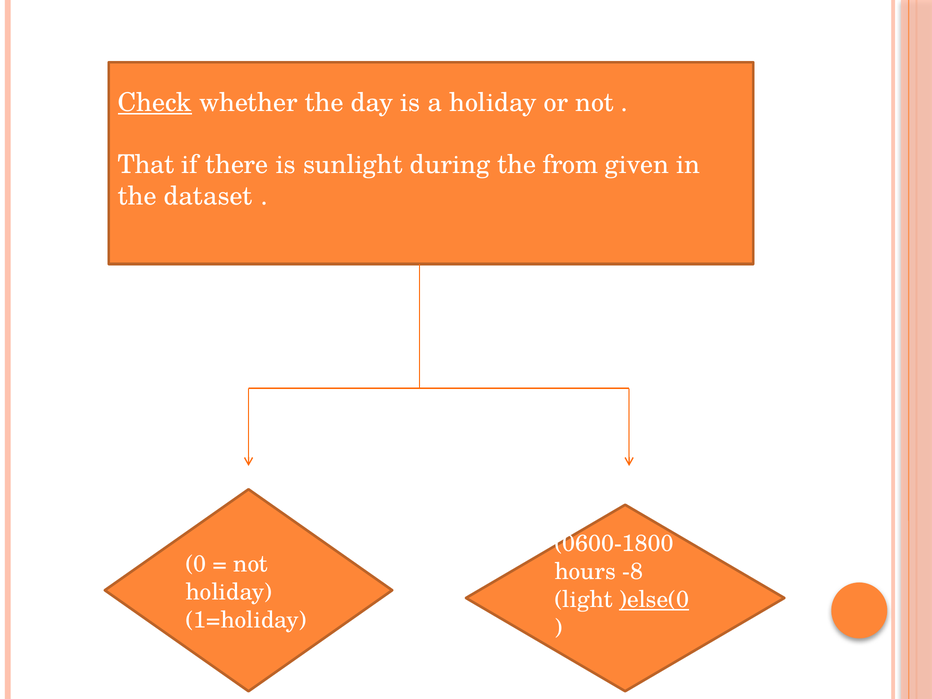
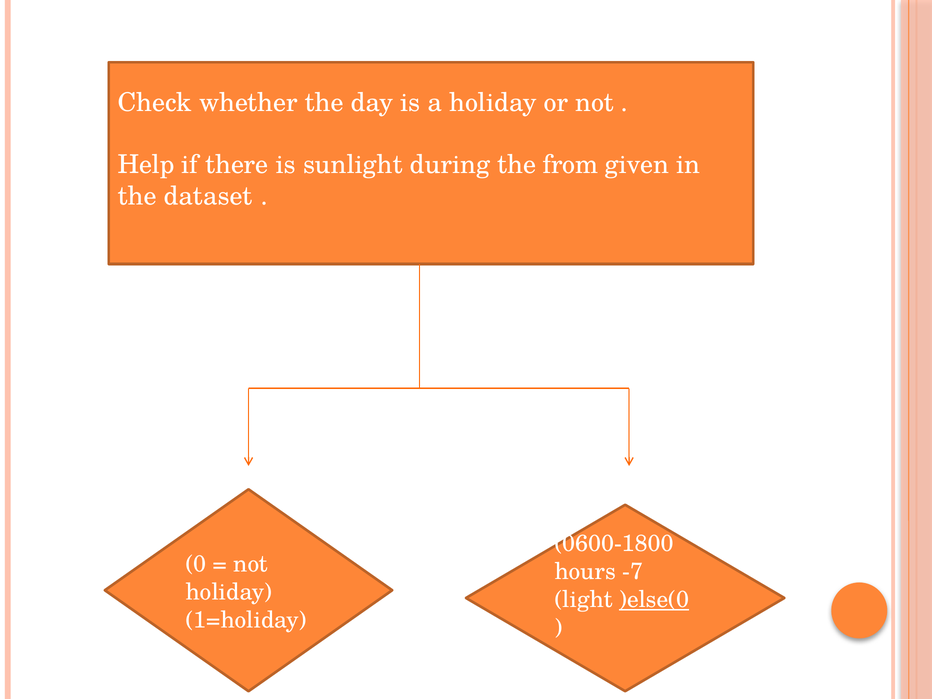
Check underline: present -> none (155, 103)
That: That -> Help (146, 165)
-8: -8 -> -7 (633, 572)
